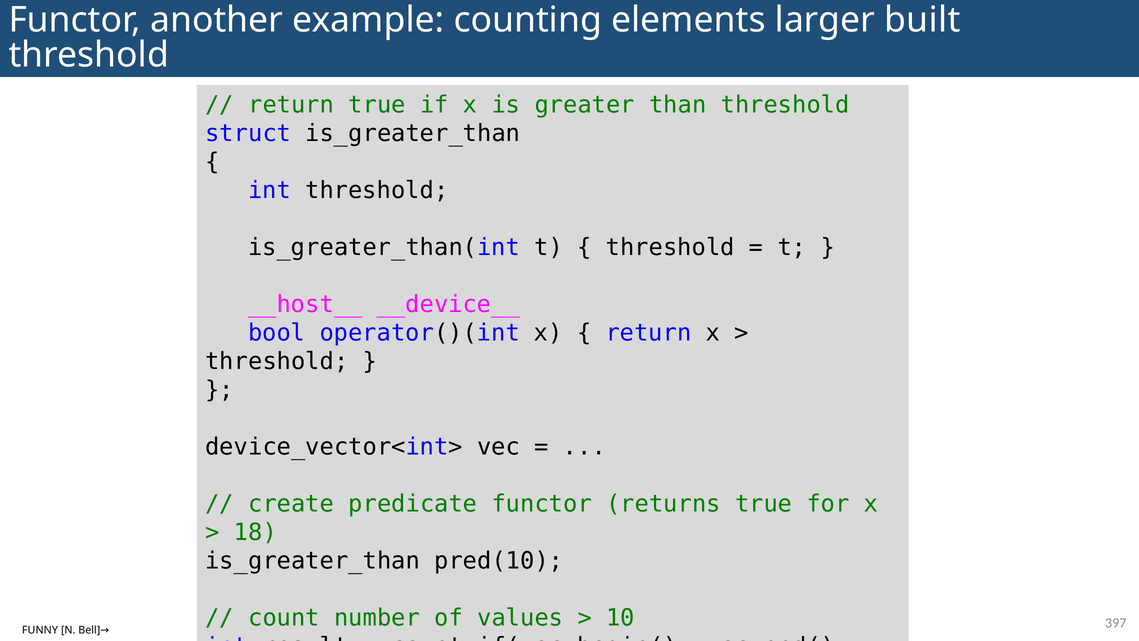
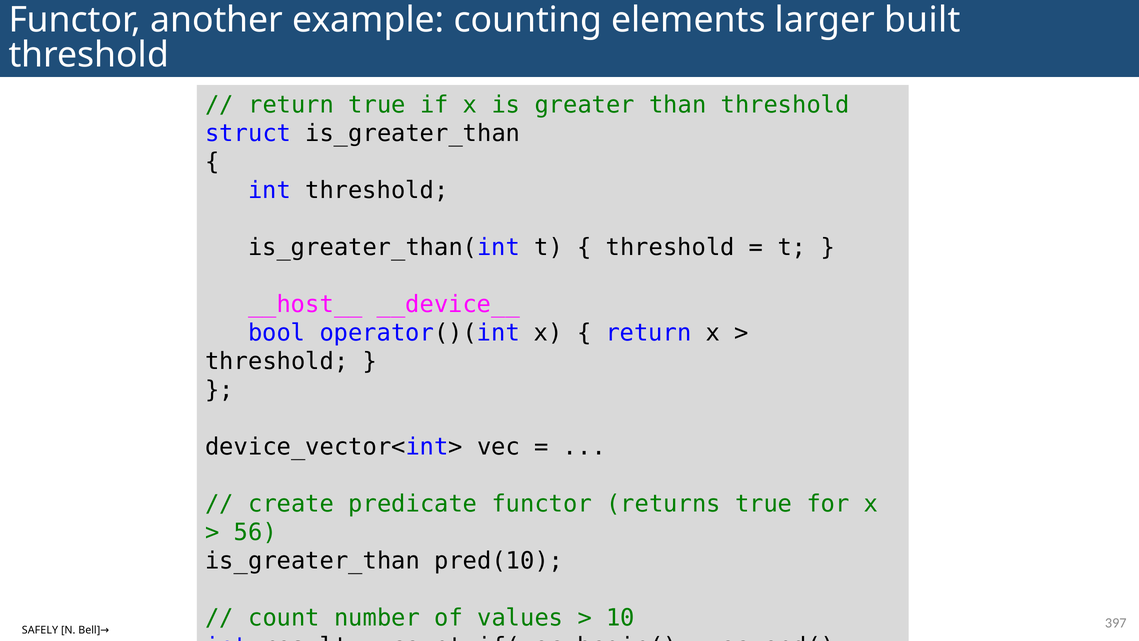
18: 18 -> 56 (255, 532)
FUNNY: FUNNY -> SAFELY (40, 630)
